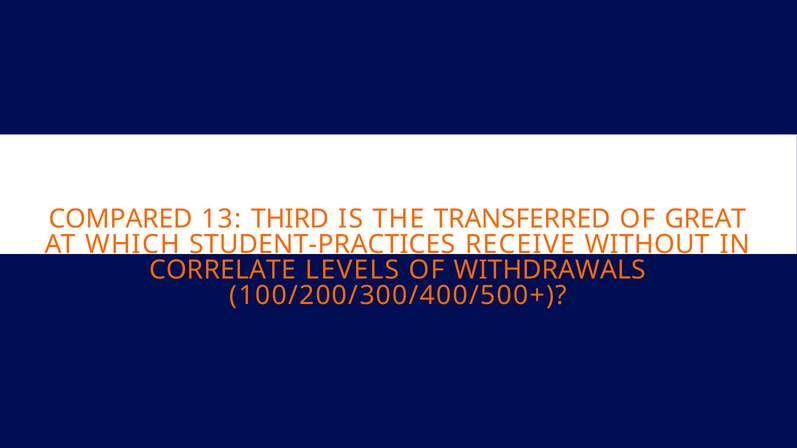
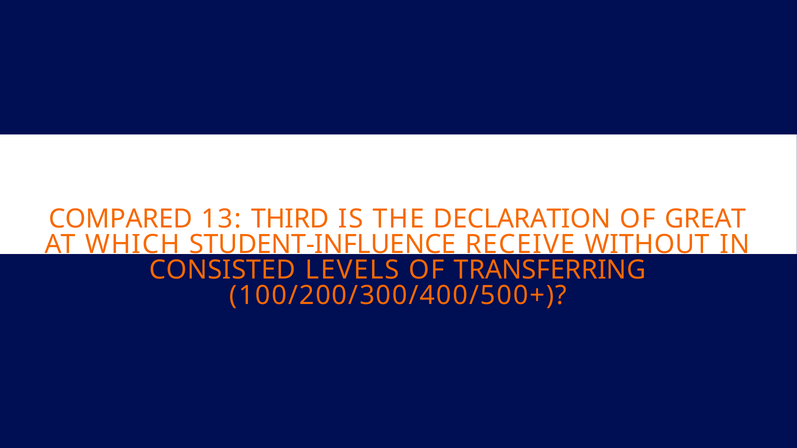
TRANSFERRED: TRANSFERRED -> DECLARATION (522, 219)
STUDENT-PRACTICES: STUDENT-PRACTICES -> STUDENT-INFLUENCE (323, 245)
CORRELATE: CORRELATE -> CONSISTED (222, 270)
WITHDRAWALS: WITHDRAWALS -> TRANSFERRING (550, 270)
